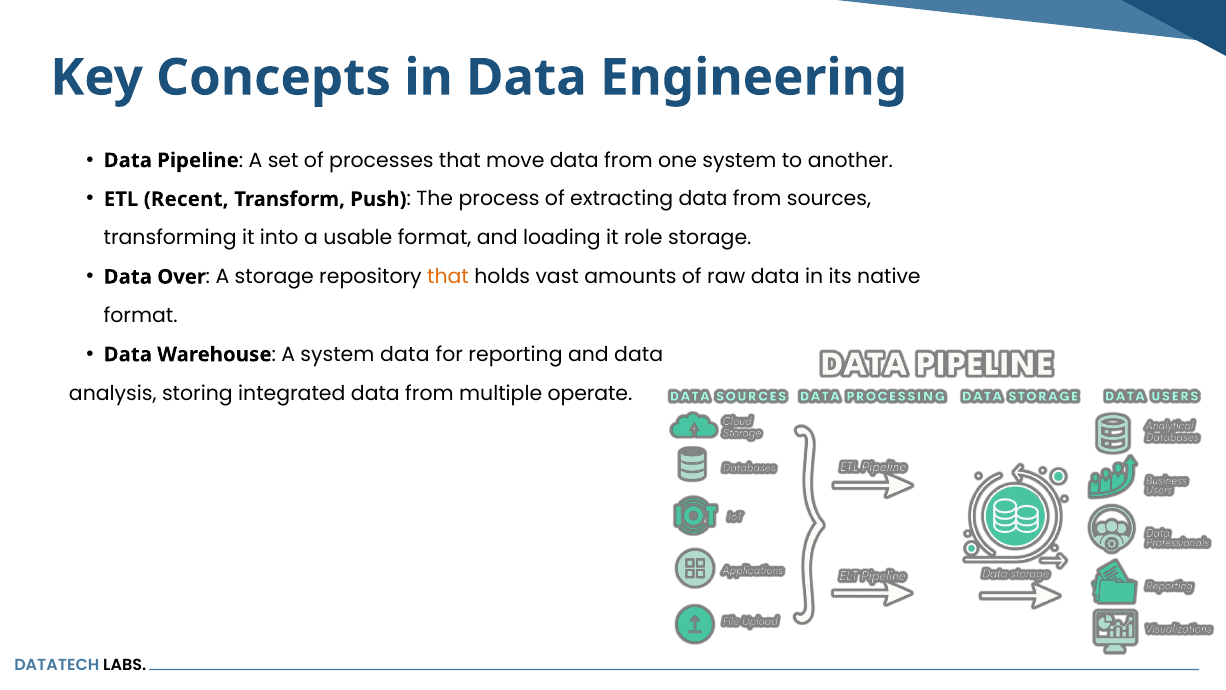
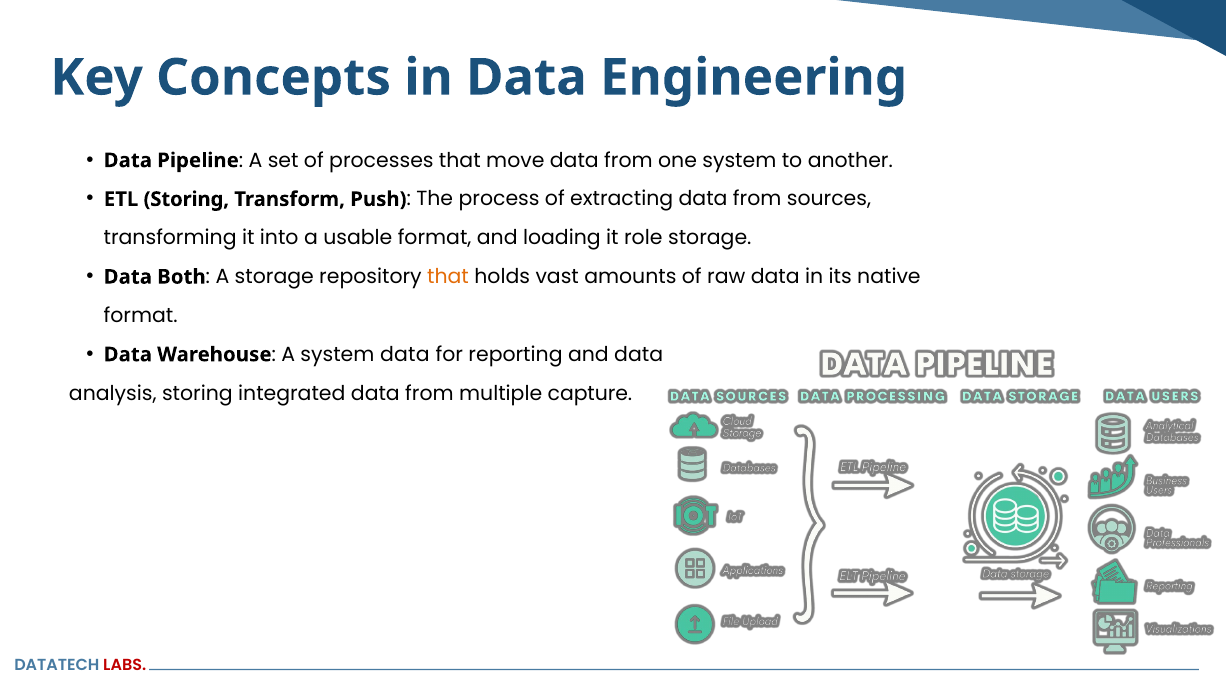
ETL Recent: Recent -> Storing (186, 199)
Over: Over -> Both (181, 277)
operate: operate -> capture (590, 393)
LABS colour: black -> red (125, 665)
